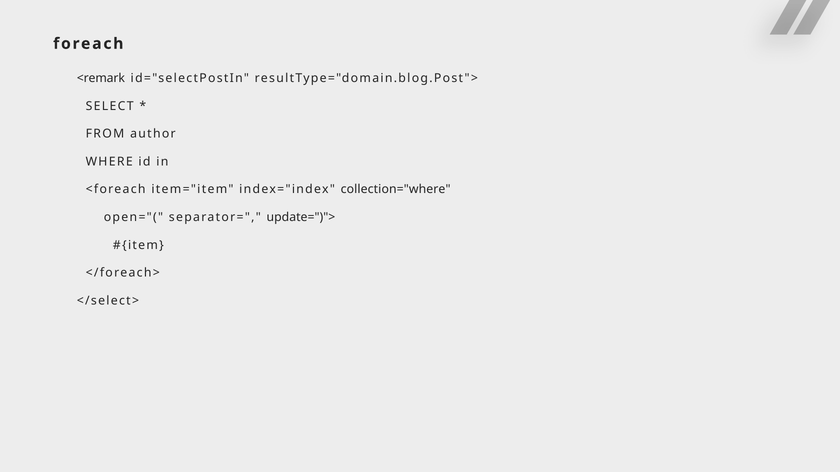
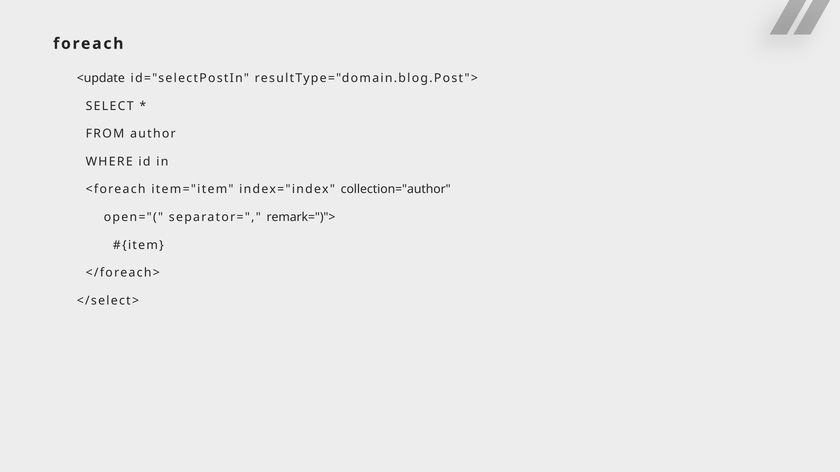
<remark: <remark -> <update (101, 78)
collection="where: collection="where -> collection="author (396, 190)
update=")">: update=")"> -> remark=")"> (301, 217)
